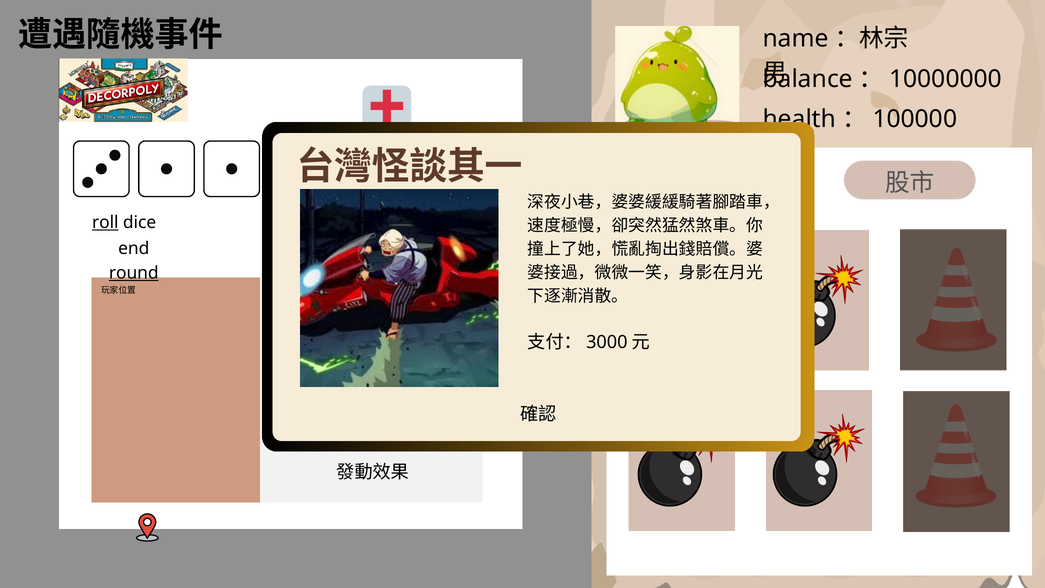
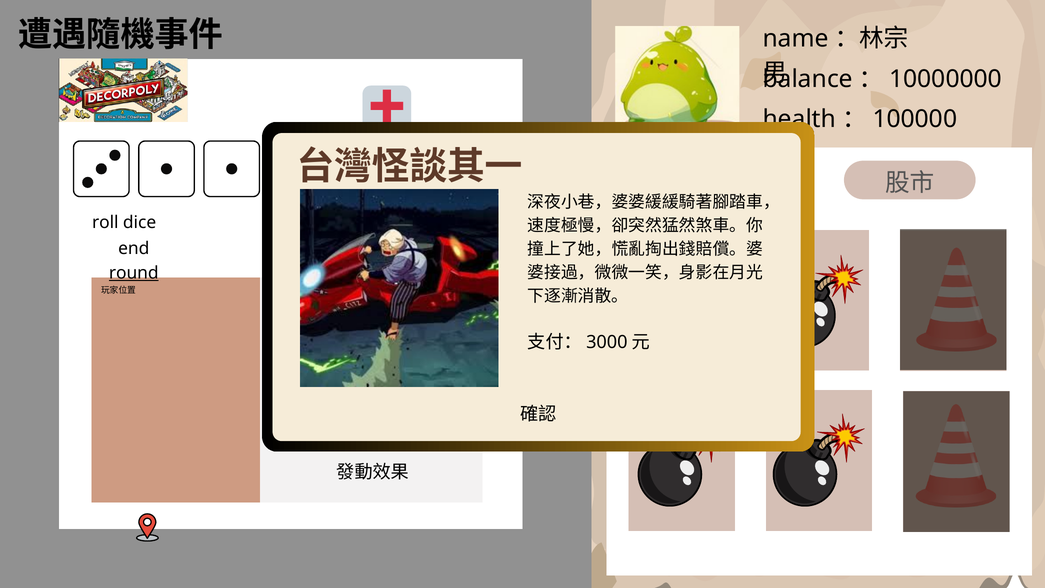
roll underline: present -> none (105, 222)
